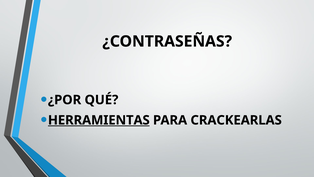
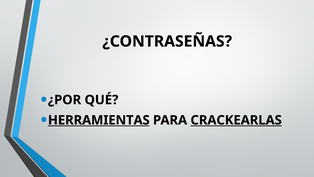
CRACKEARLAS underline: none -> present (236, 120)
